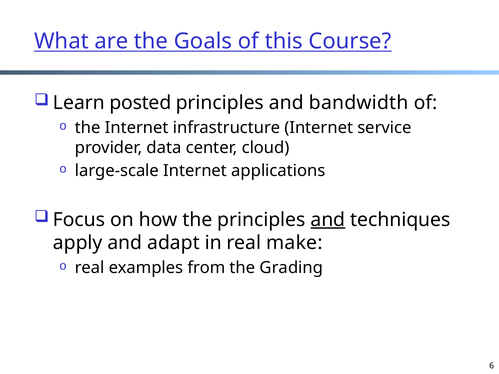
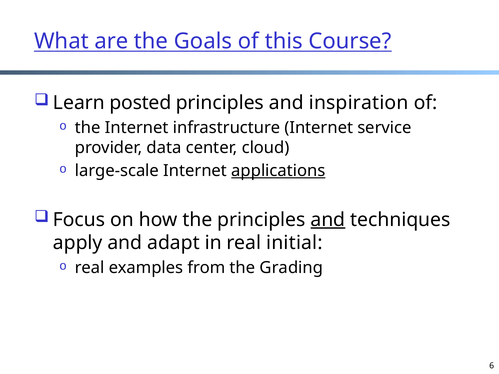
bandwidth: bandwidth -> inspiration (359, 103)
applications underline: none -> present (278, 171)
make: make -> initial (294, 243)
